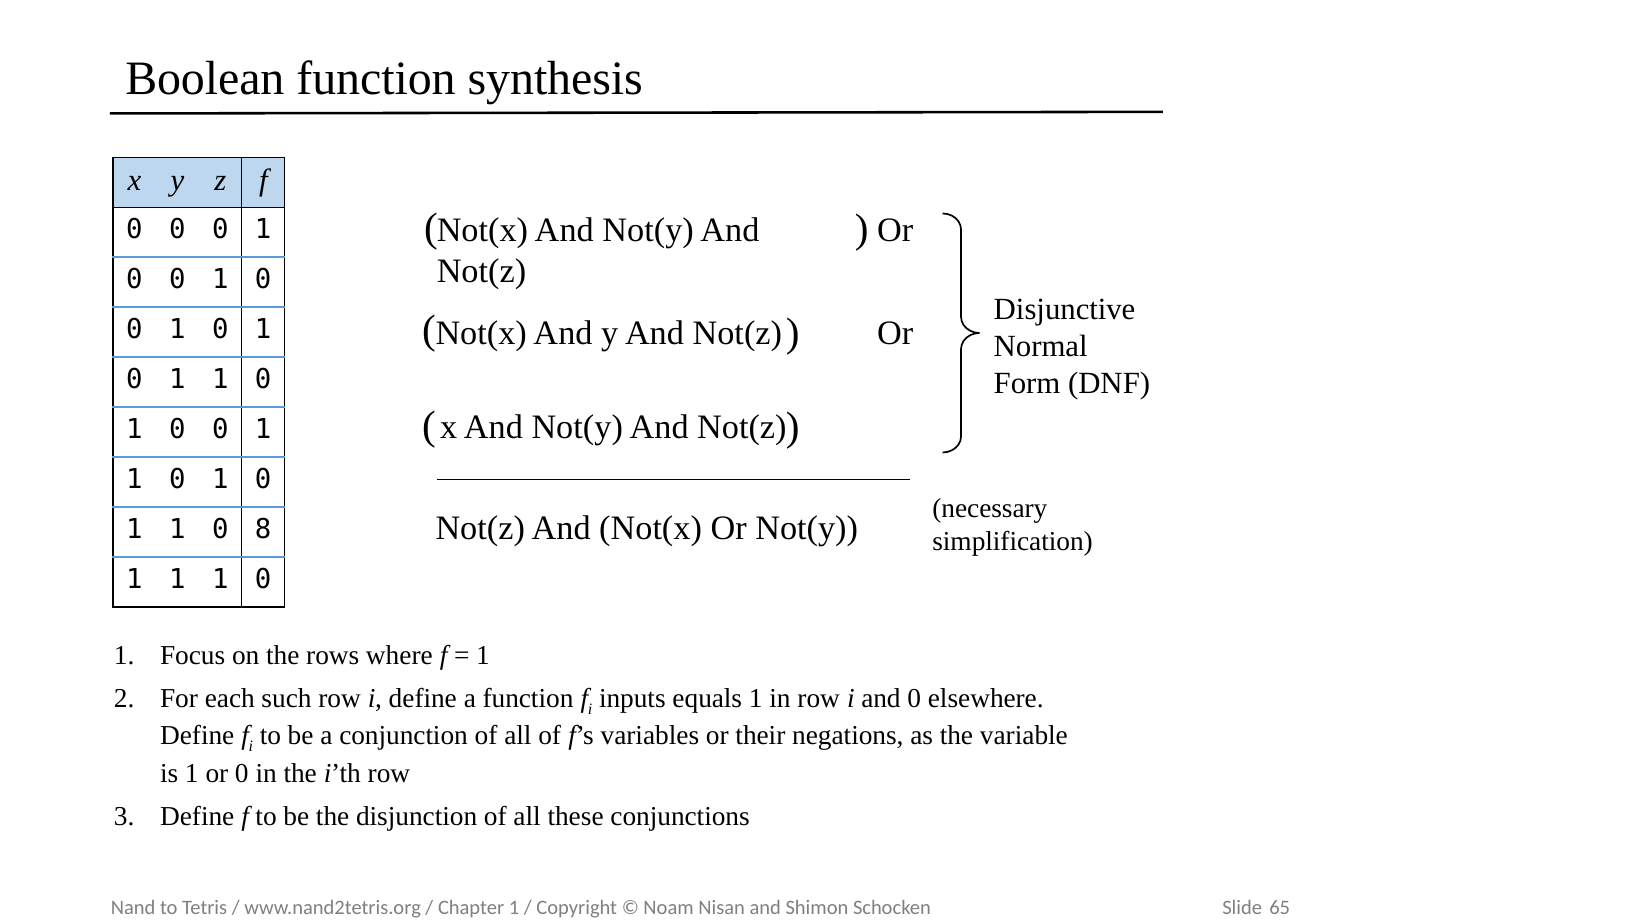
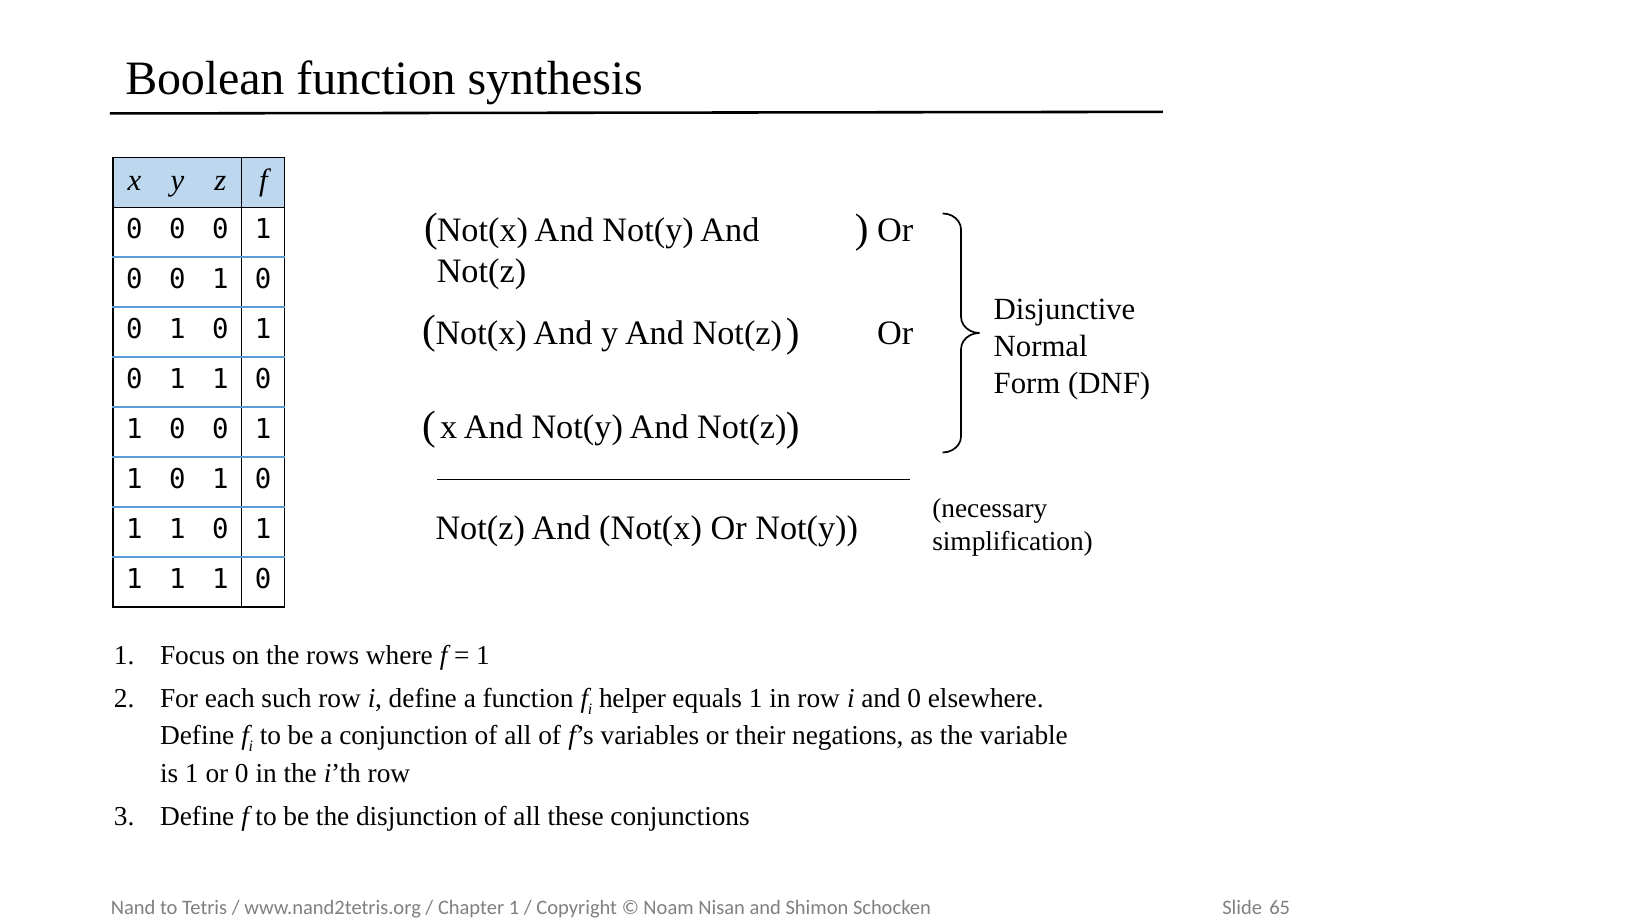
8: 8 -> 1 (263, 530)
inputs: inputs -> helper (632, 698)
